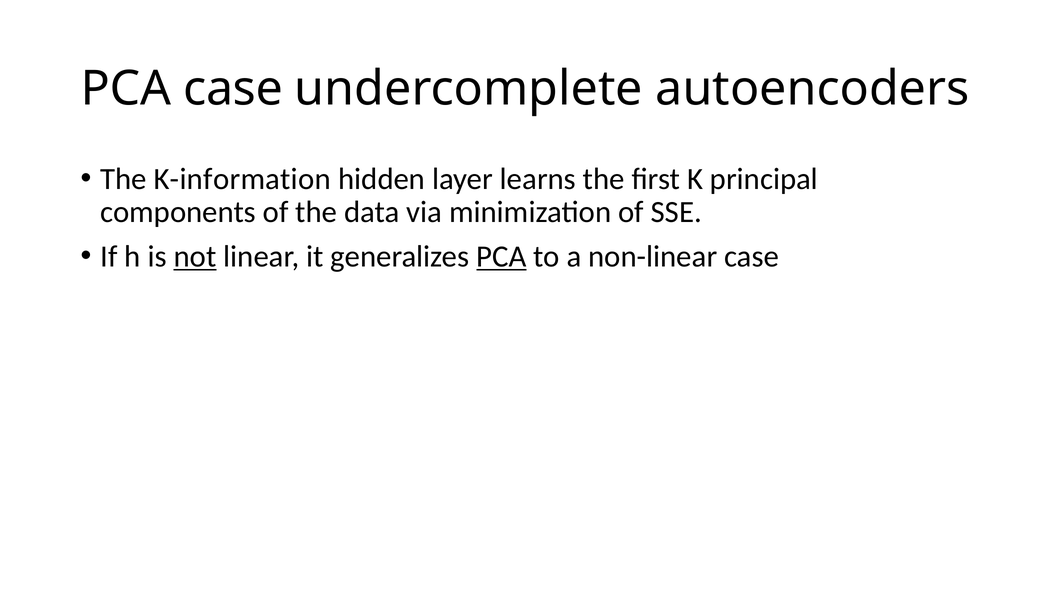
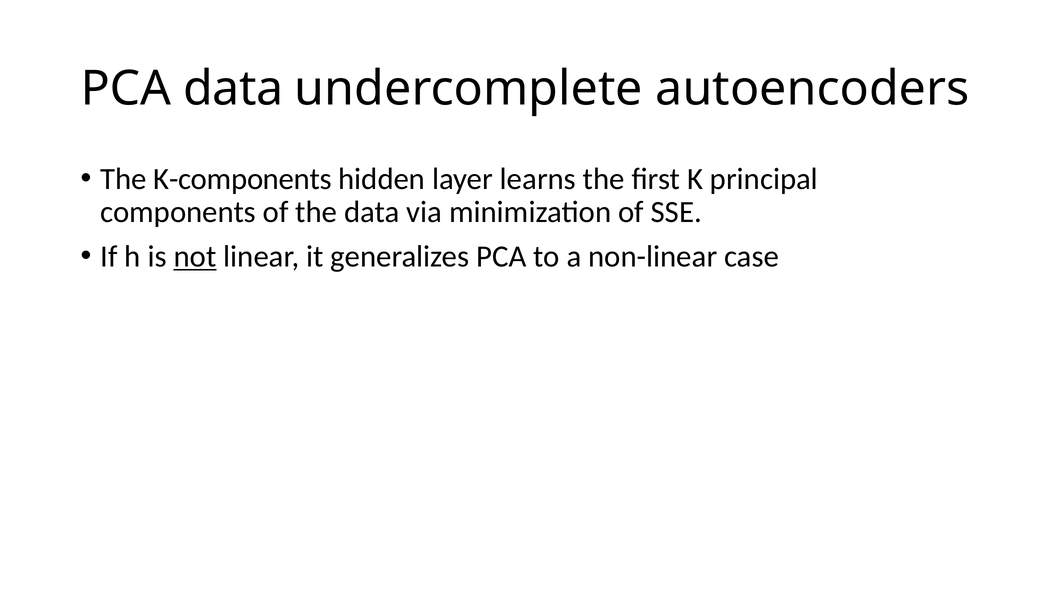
PCA case: case -> data (233, 89)
K-information: K-information -> K-components (243, 179)
PCA underline: present -> none (501, 256)
